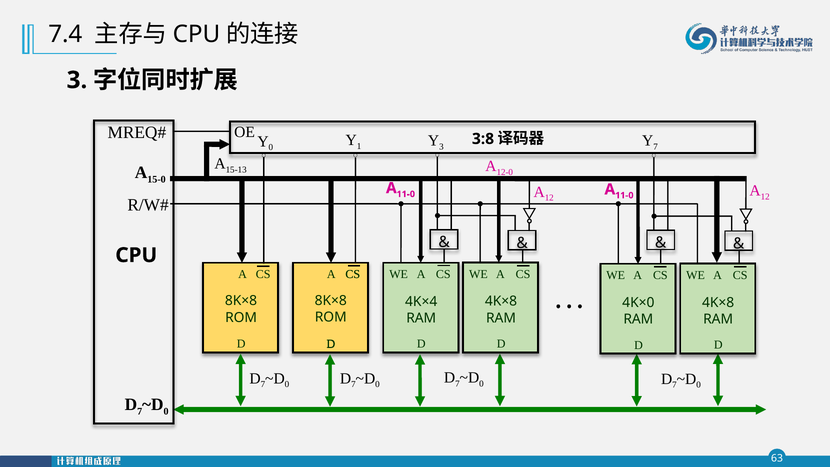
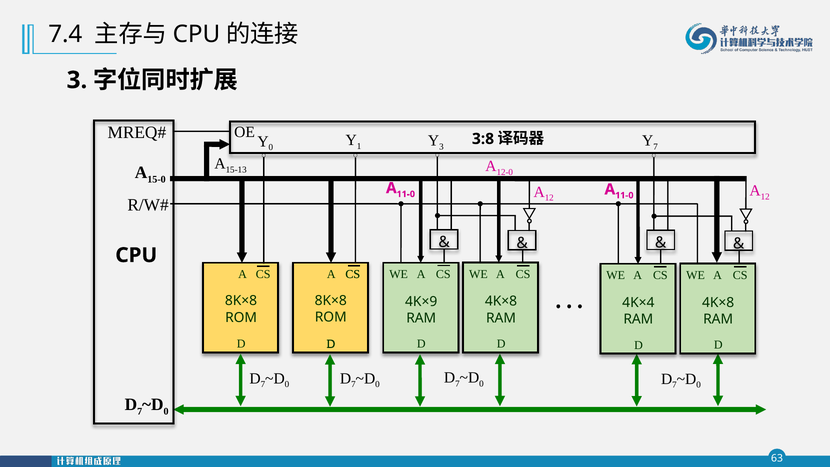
4K×4: 4K×4 -> 4K×9 (421, 301)
4K×0: 4K×0 -> 4K×4 (638, 302)
